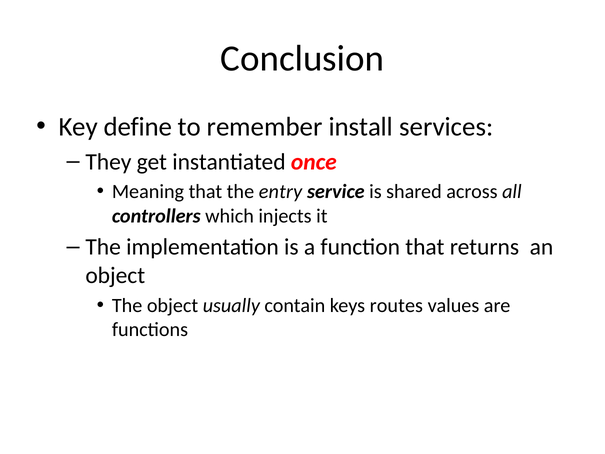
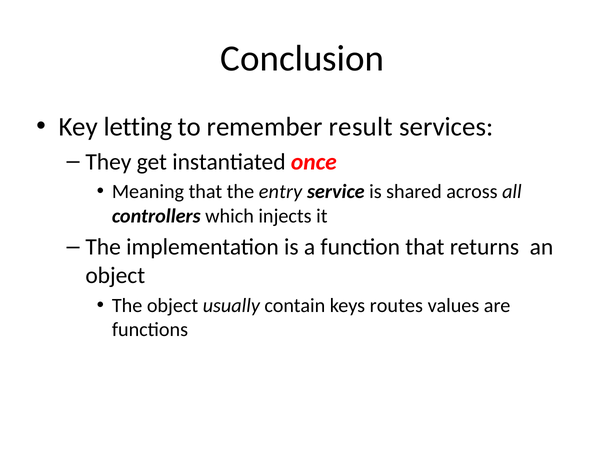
define: define -> letting (138, 127)
install: install -> result (361, 127)
